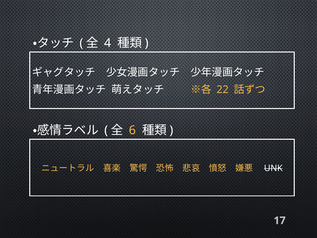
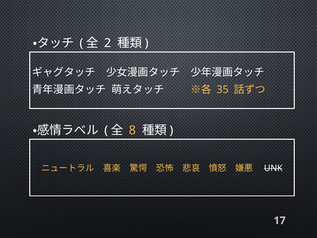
4: 4 -> 2 (108, 43)
22: 22 -> 35 (223, 90)
6: 6 -> 8 (132, 130)
